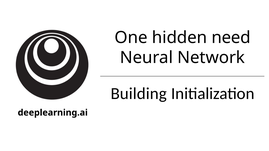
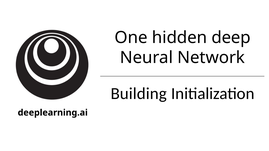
need: need -> deep (231, 38)
